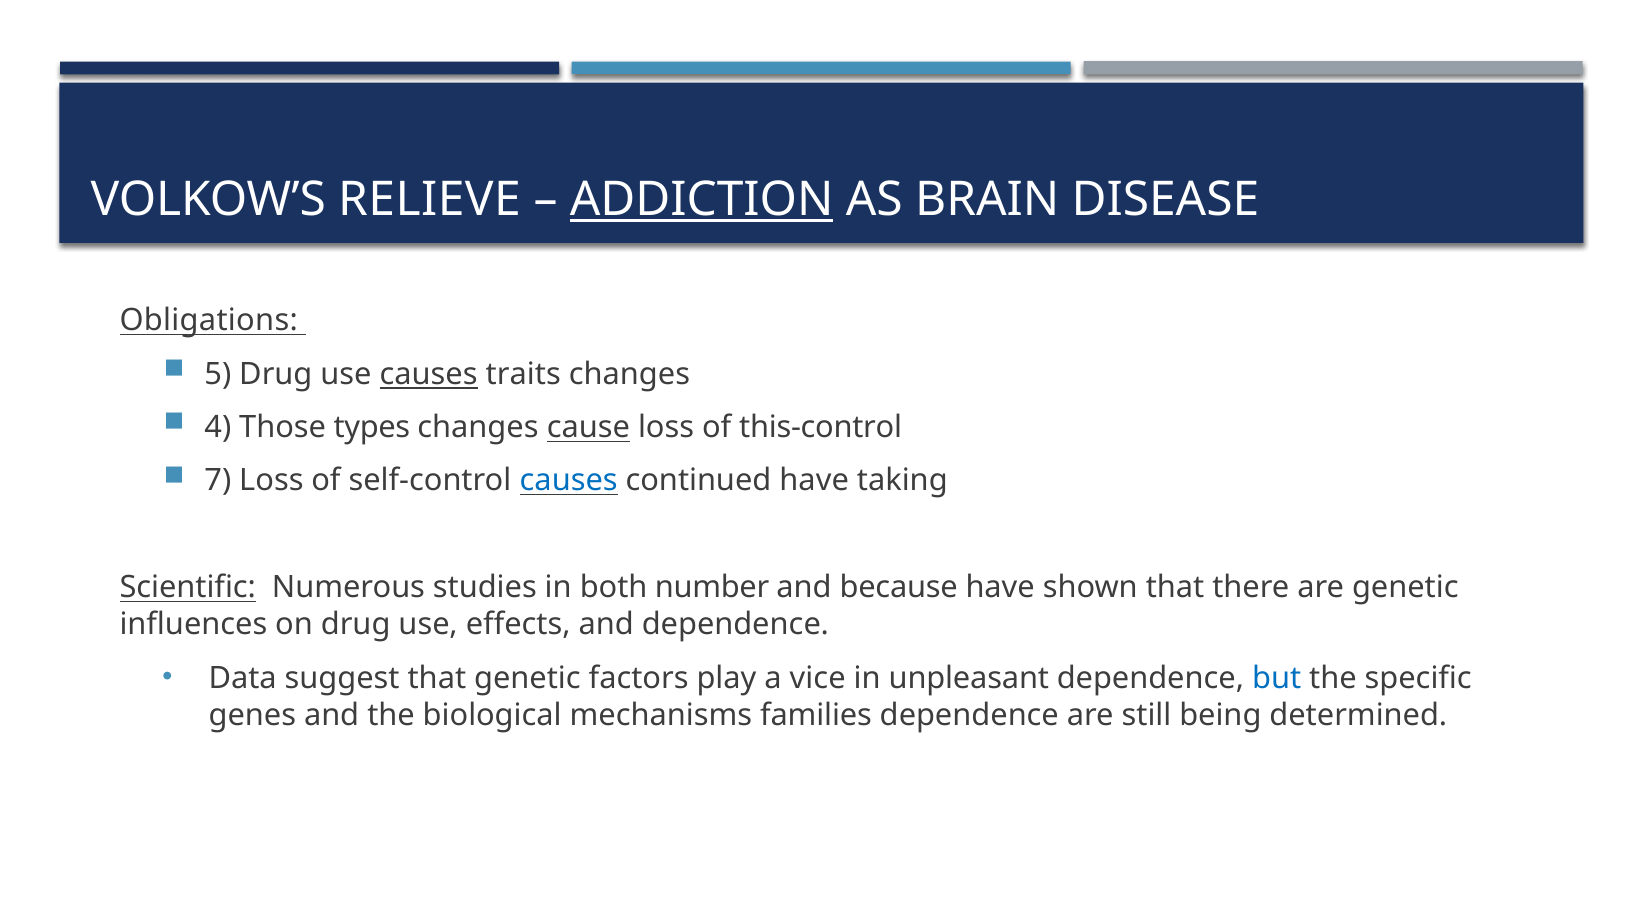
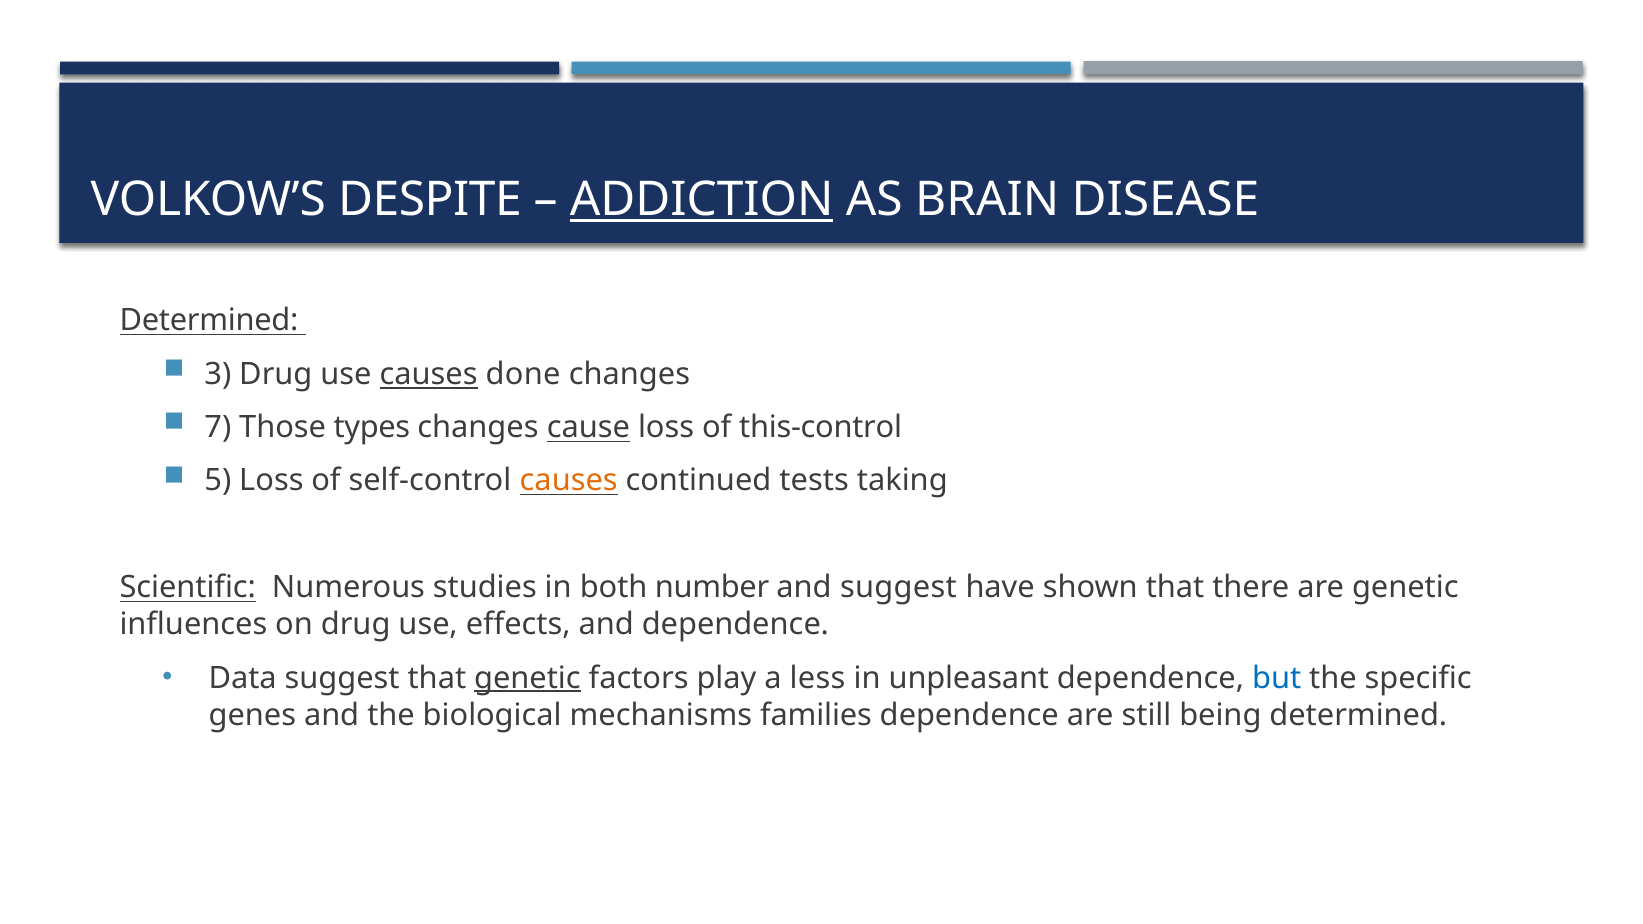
RELIEVE: RELIEVE -> DESPITE (430, 200)
Obligations: Obligations -> Determined (209, 321)
5: 5 -> 3 (218, 374)
traits: traits -> done (523, 374)
4: 4 -> 7 (218, 427)
7: 7 -> 5 (218, 481)
causes colour: blue -> orange (569, 481)
continued have: have -> tests (814, 481)
and because: because -> suggest (898, 588)
genetic underline: none -> present (527, 678)
vice: vice -> less (818, 678)
